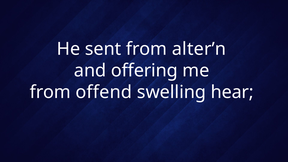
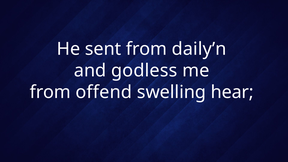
alter’n: alter’n -> daily’n (199, 49)
offering: offering -> godless (144, 71)
